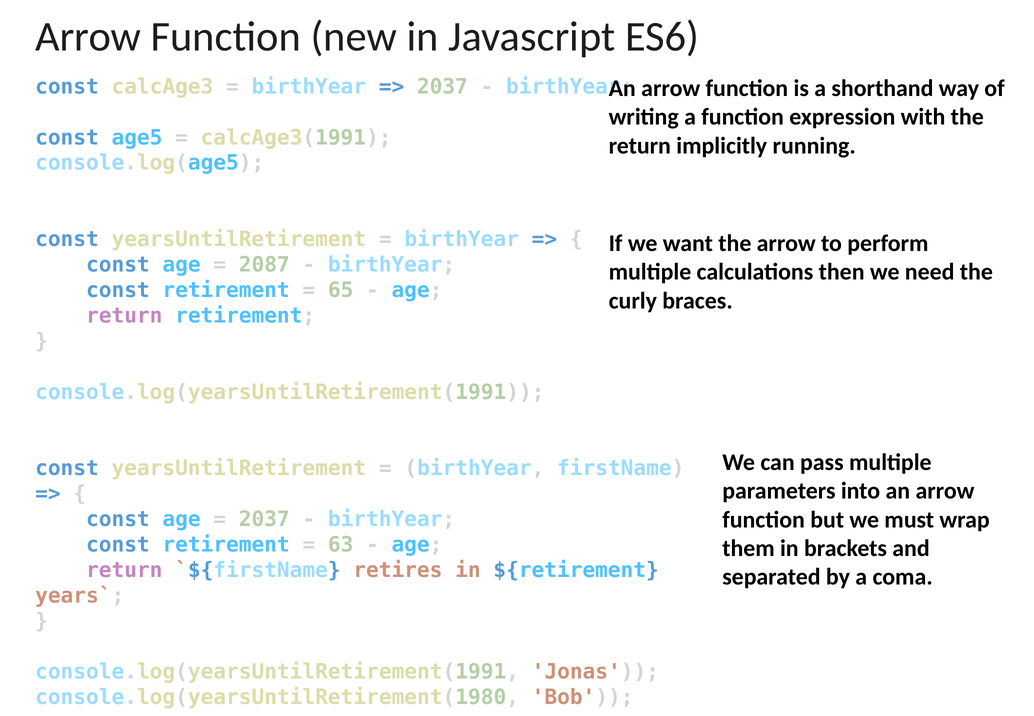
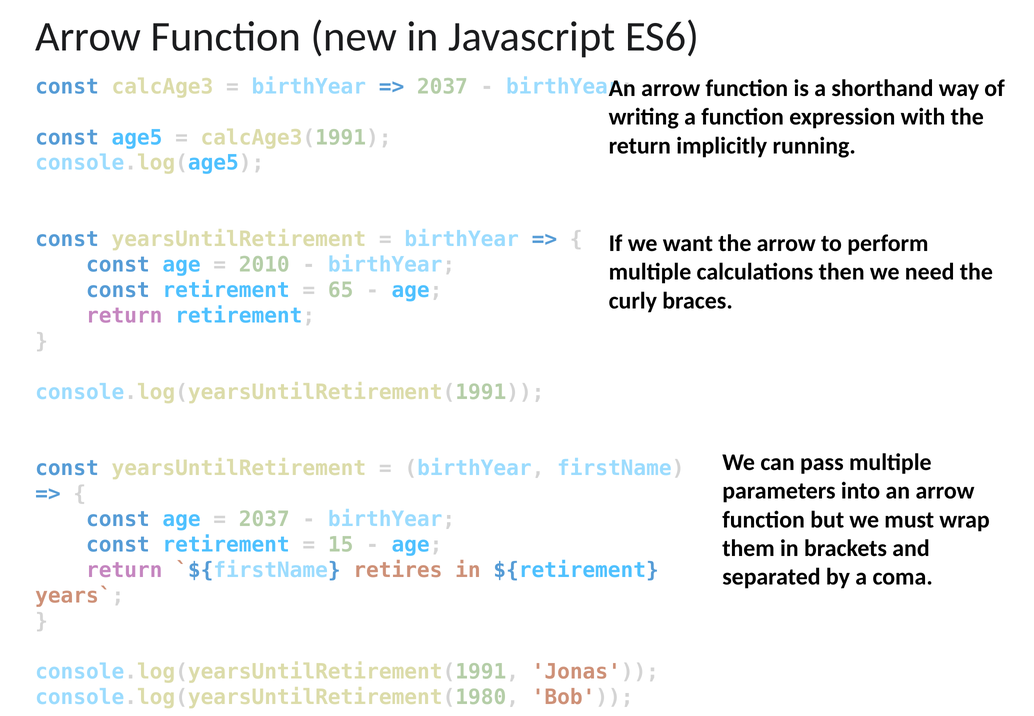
2087: 2087 -> 2010 (264, 265)
63: 63 -> 15 (341, 545)
